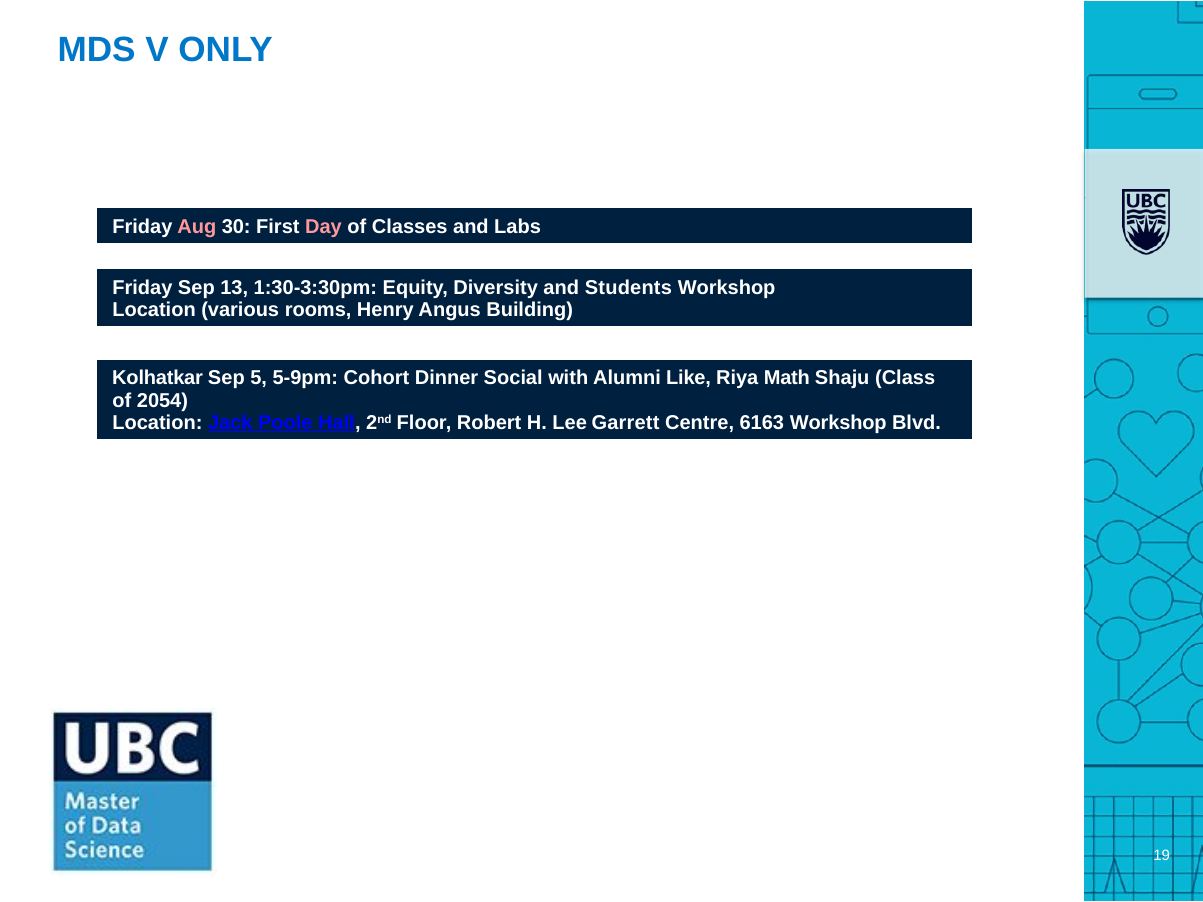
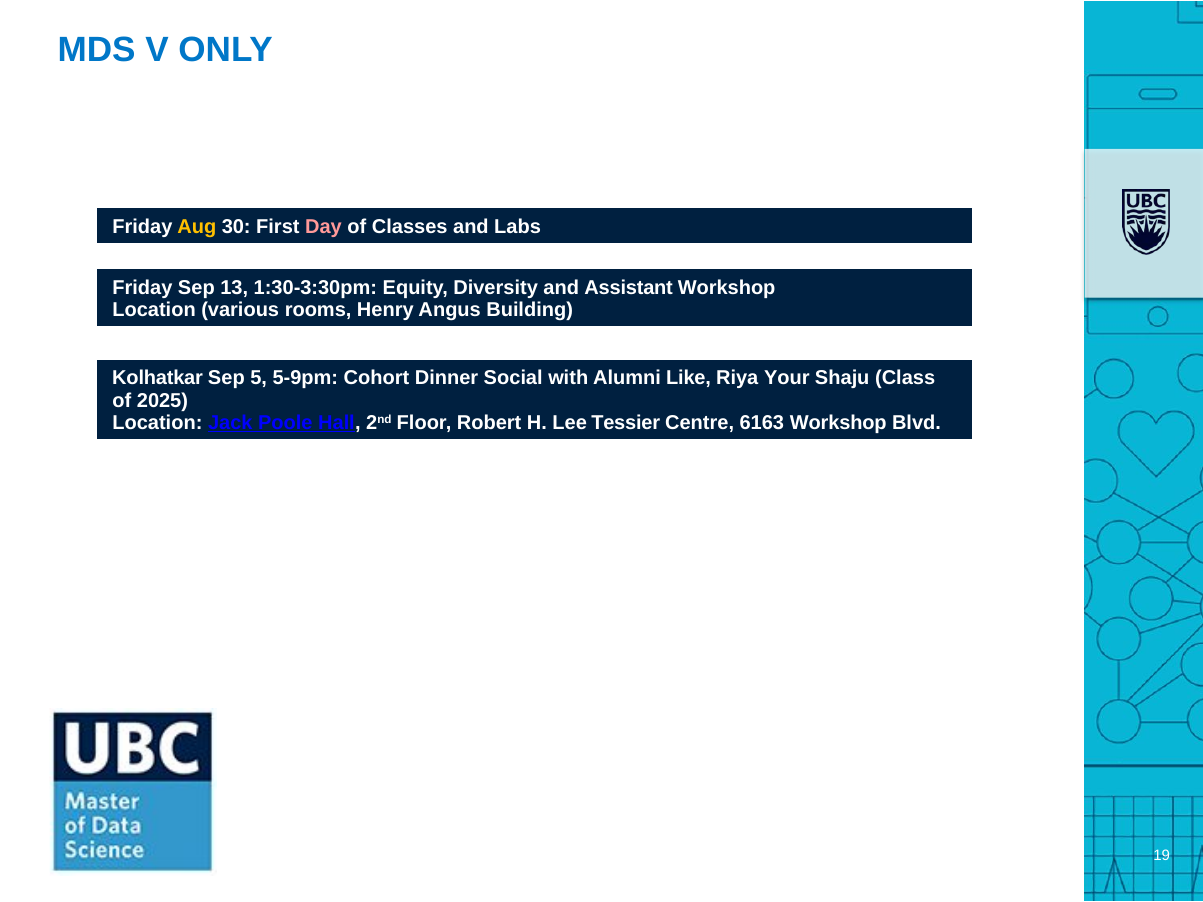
Aug colour: pink -> yellow (197, 227)
Students: Students -> Assistant (629, 288)
Math: Math -> Your (787, 378)
2054: 2054 -> 2025 (162, 401)
Garrett: Garrett -> Tessier (626, 423)
